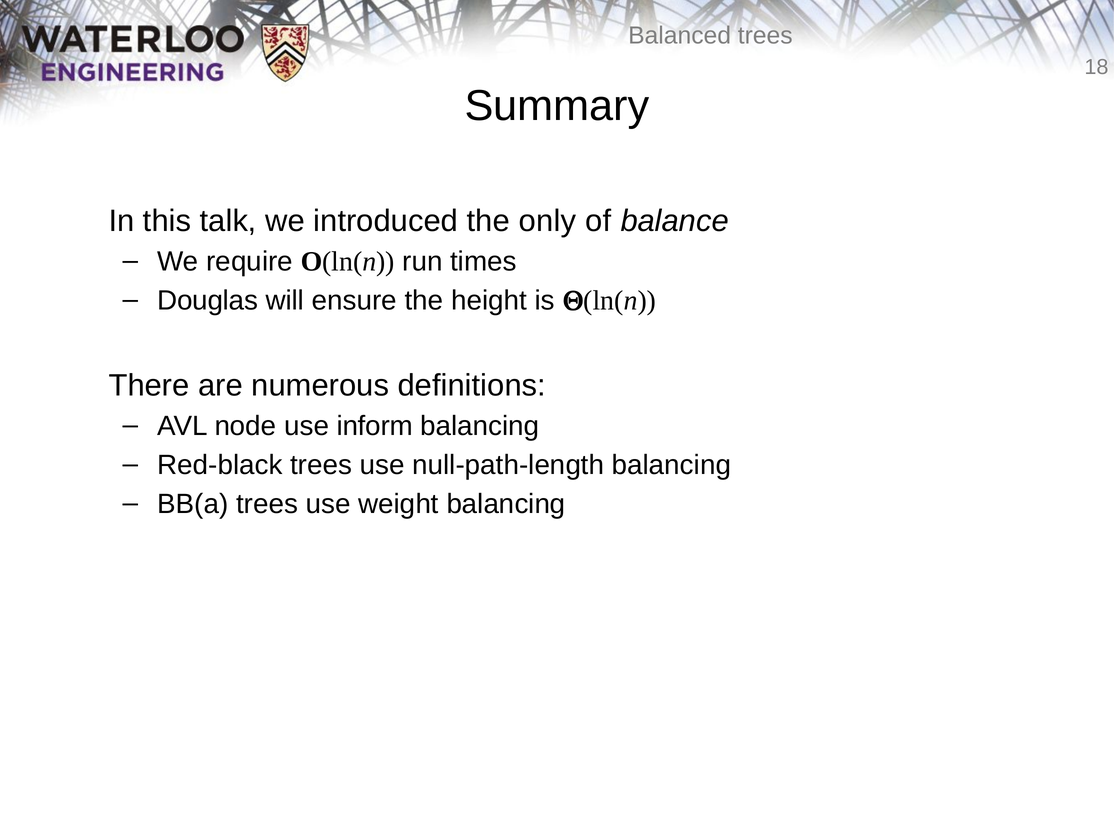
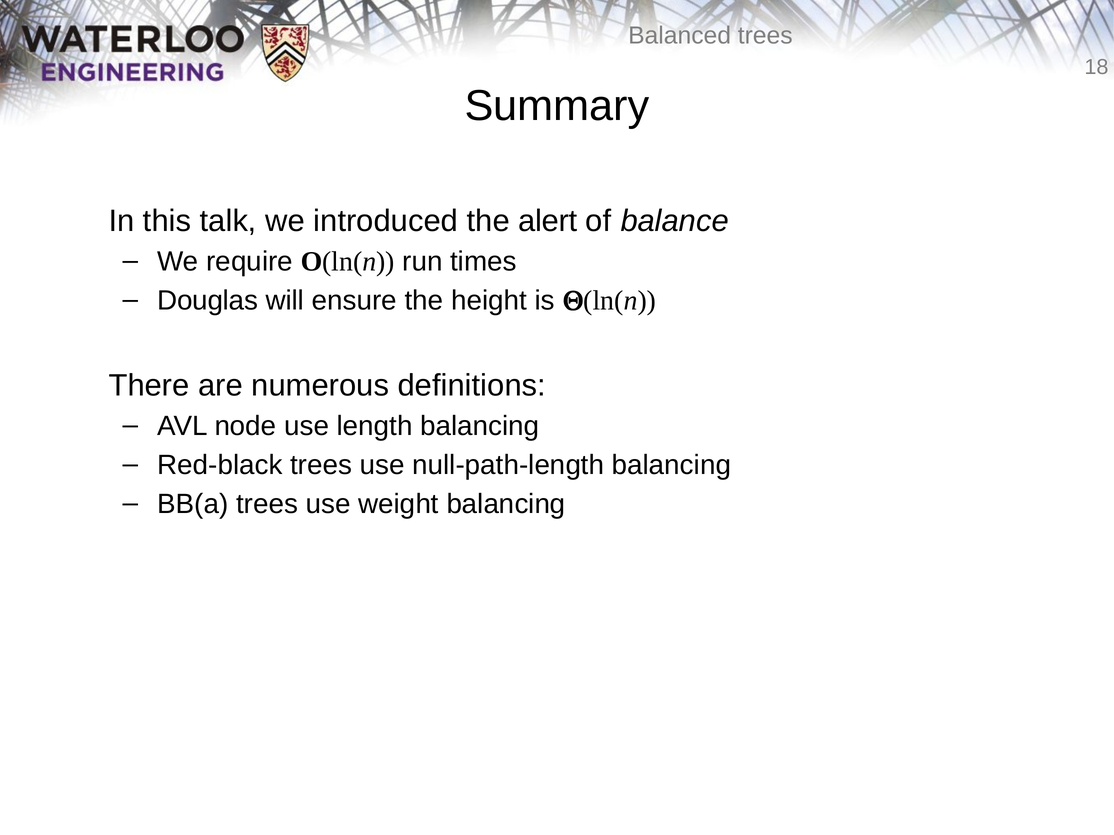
only: only -> alert (548, 221)
inform: inform -> length (375, 427)
